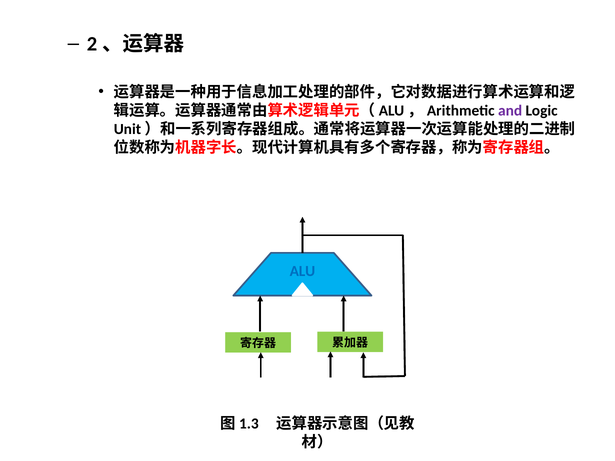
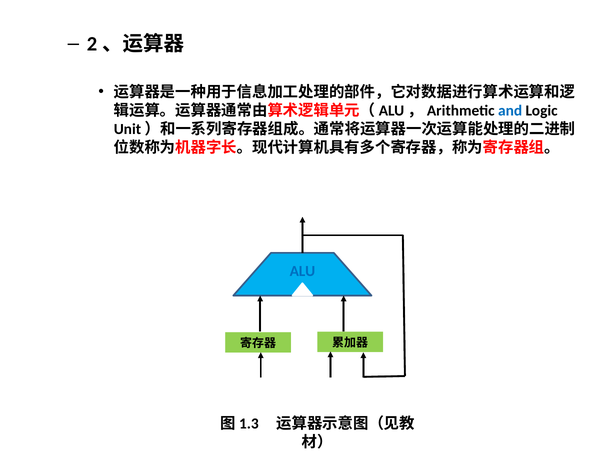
and colour: purple -> blue (510, 111)
